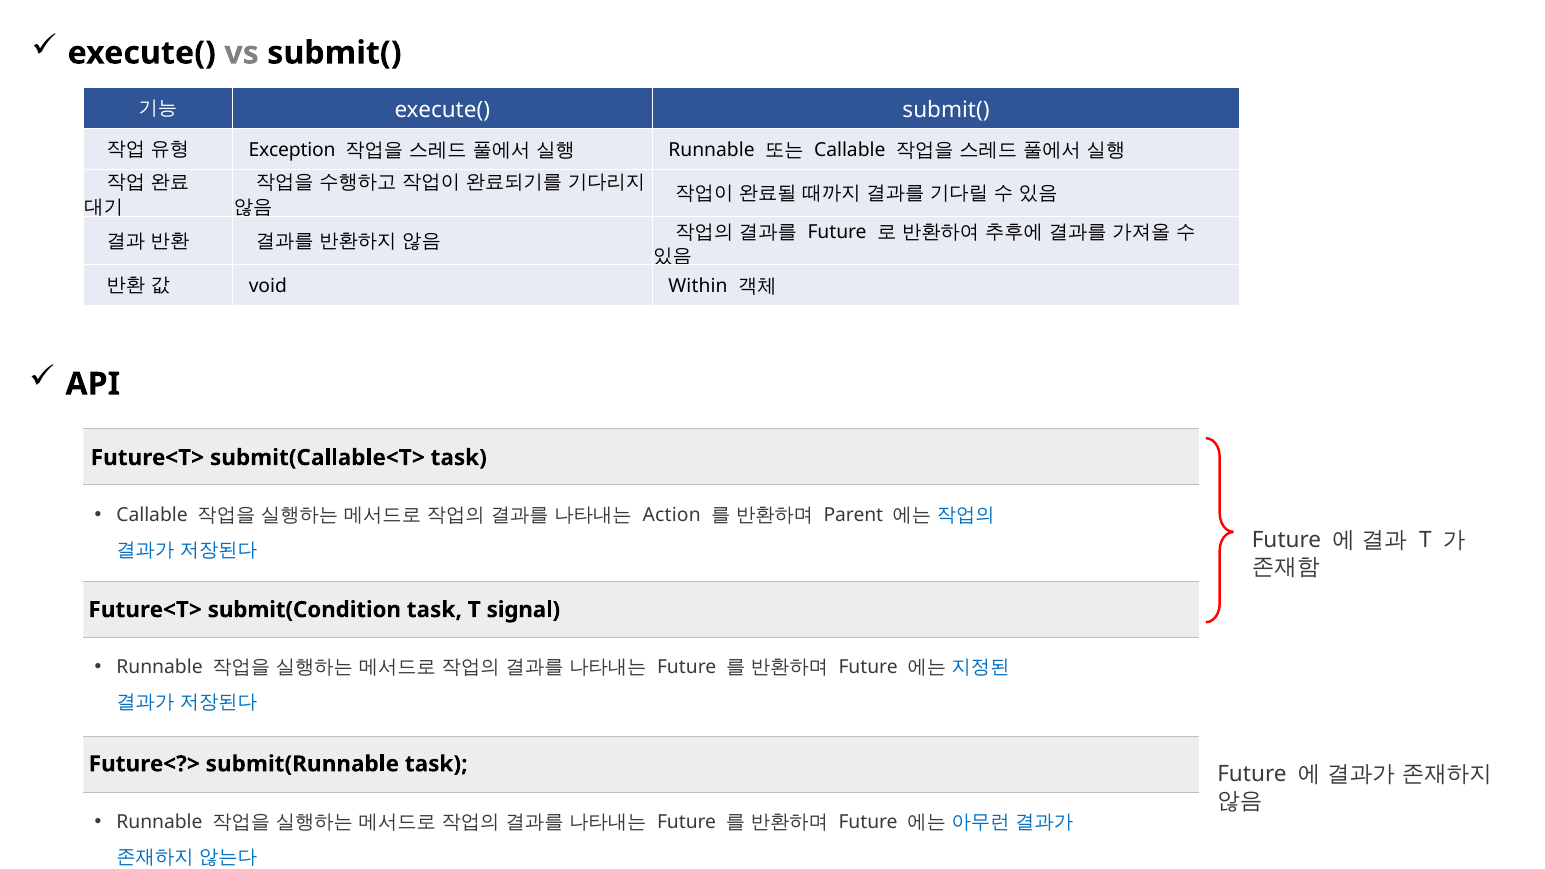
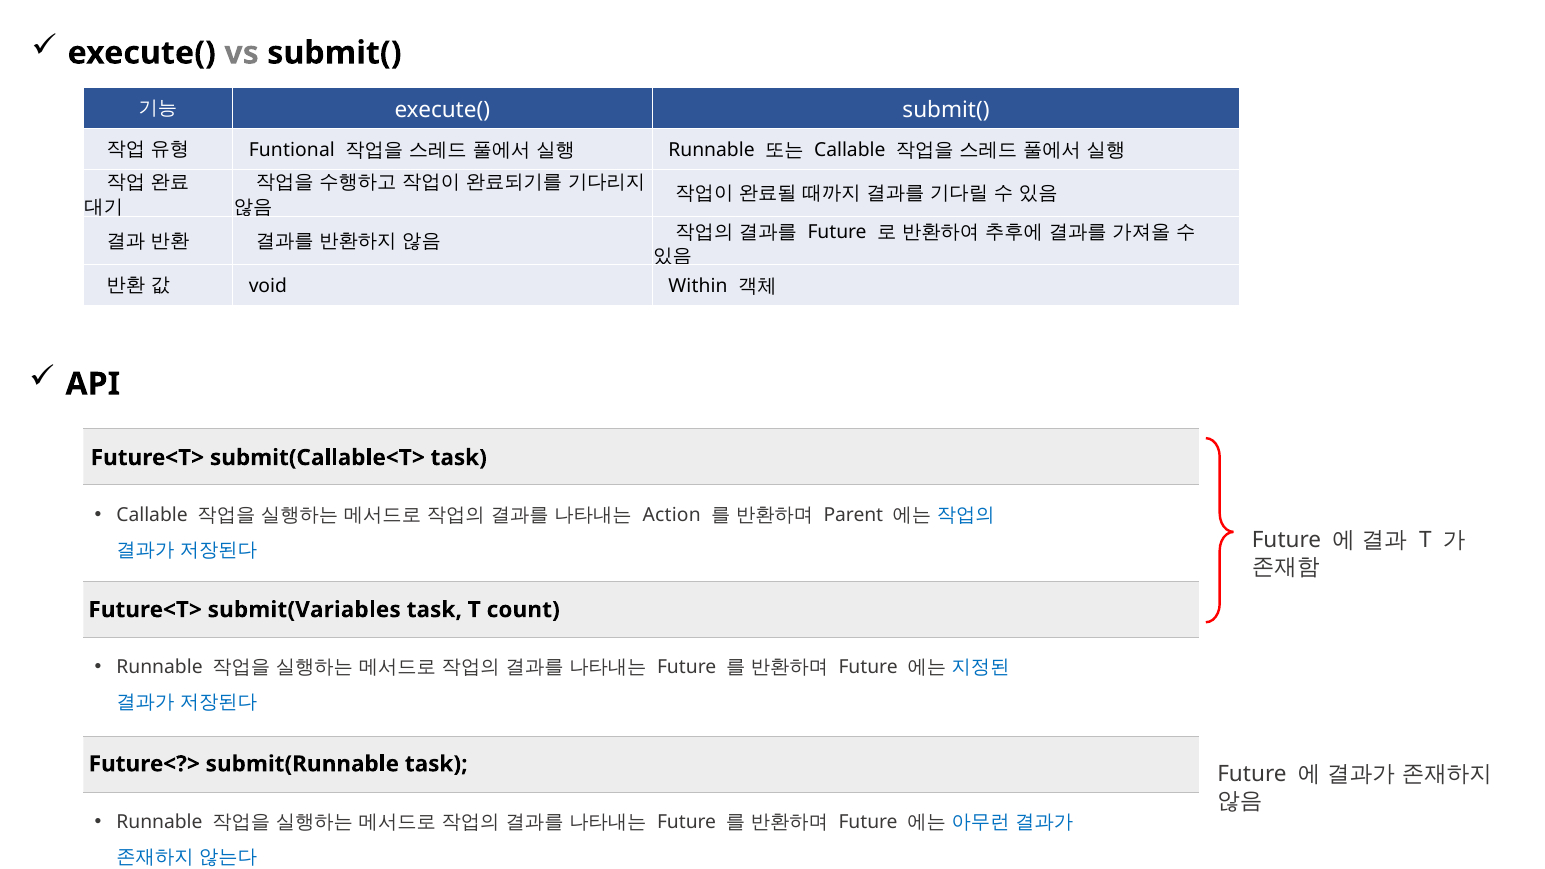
Exception: Exception -> Funtional (292, 150)
submit(Condition: submit(Condition -> submit(Variables (304, 610)
signal: signal -> count (523, 610)
